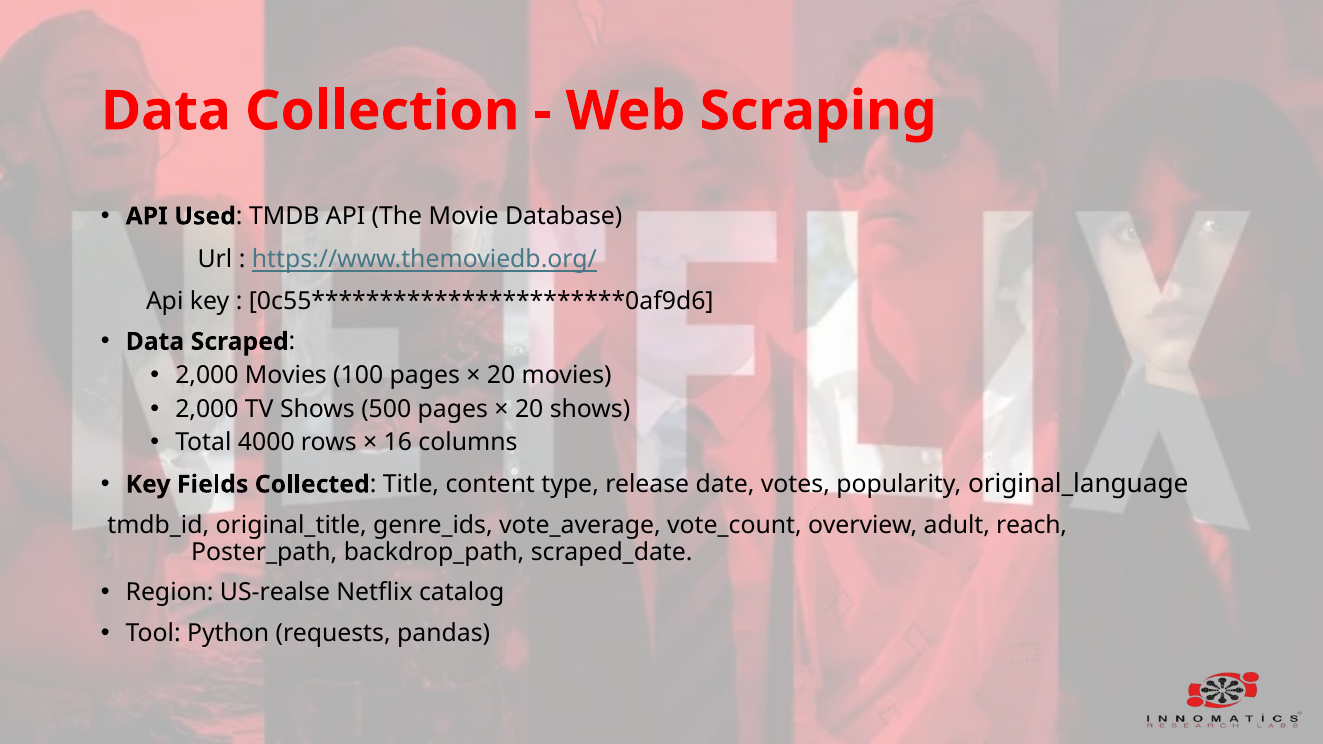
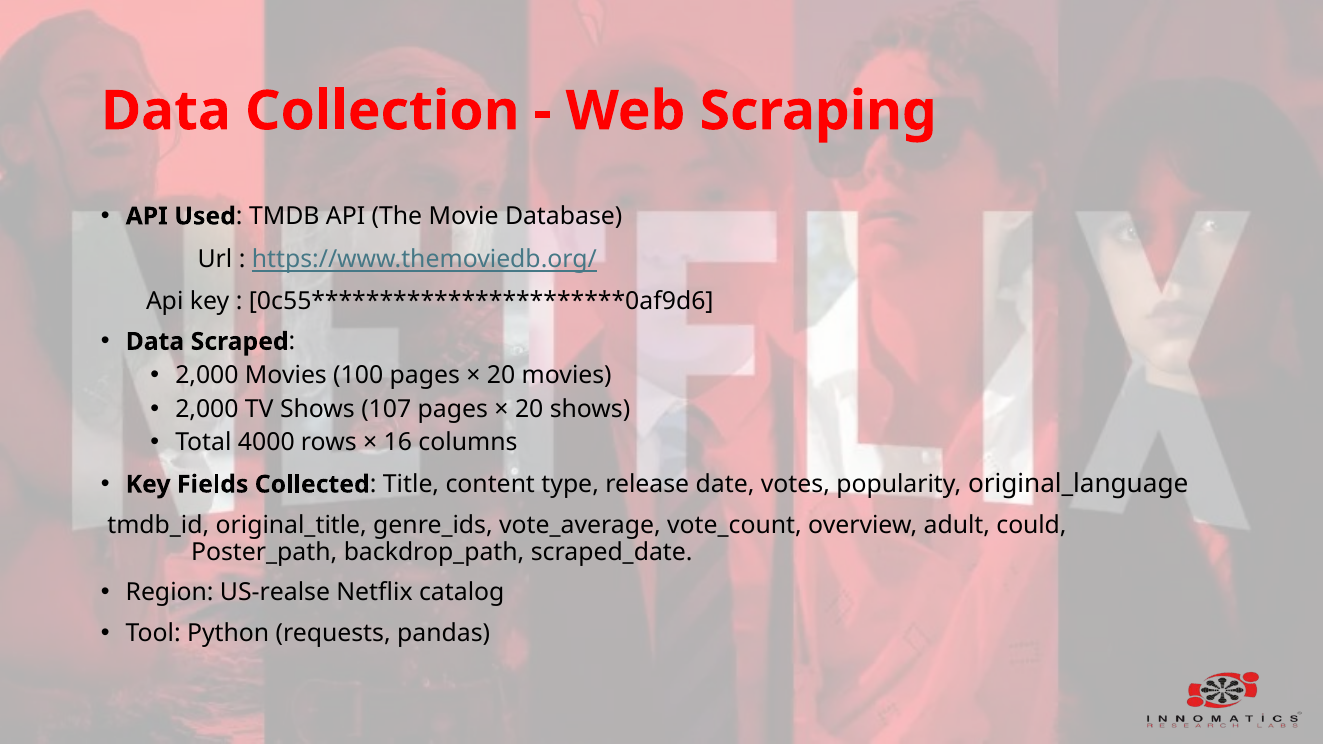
500: 500 -> 107 (386, 409)
reach: reach -> could (1032, 525)
